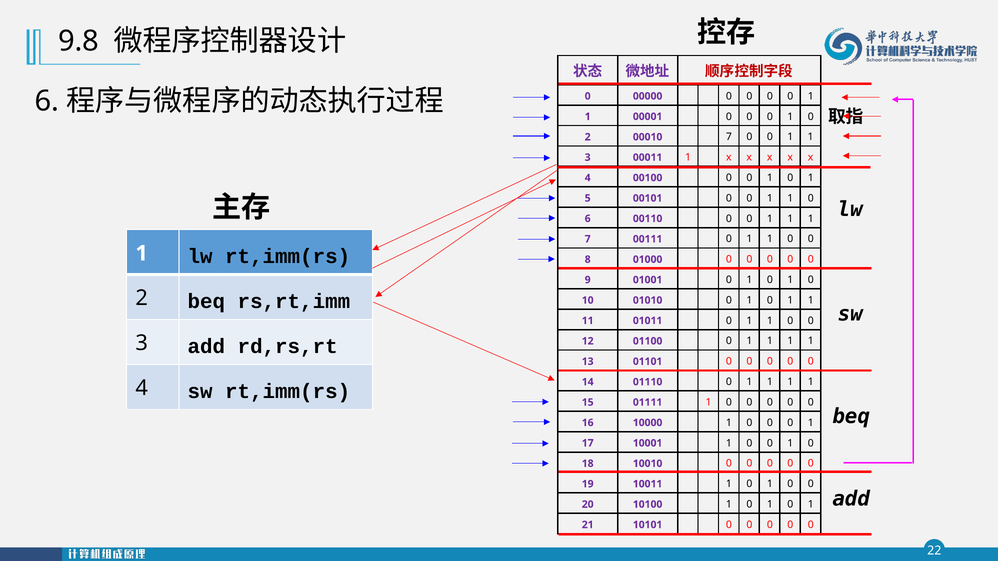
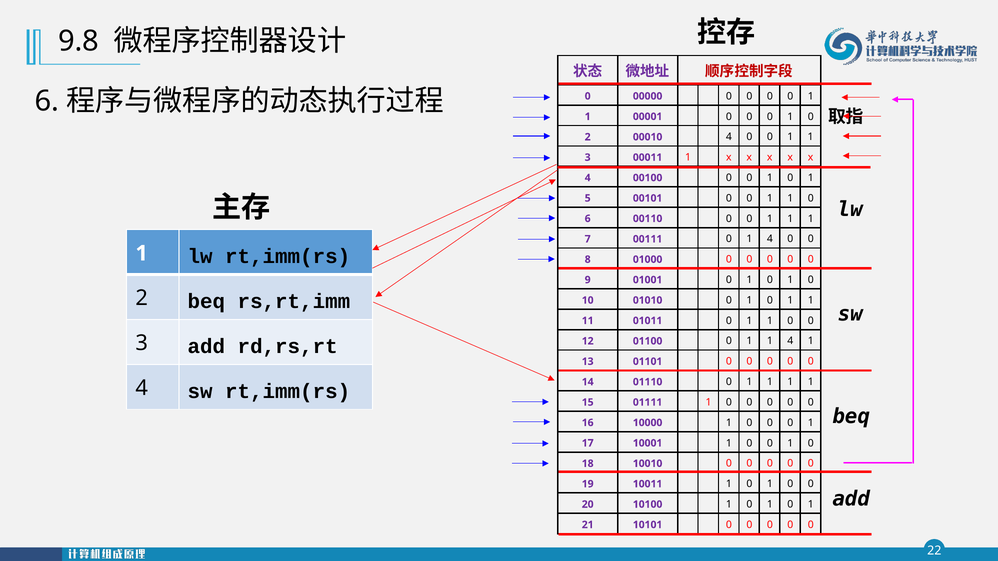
00010 7: 7 -> 4 (729, 137)
00111 0 1 1: 1 -> 4 (770, 239)
1: 1 -> 4 (790, 341)
